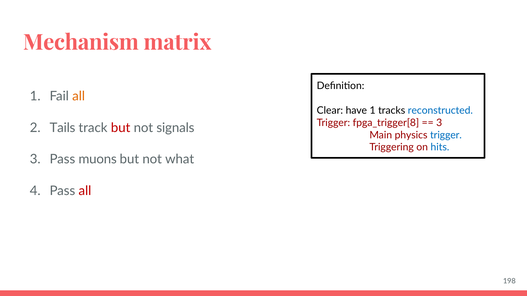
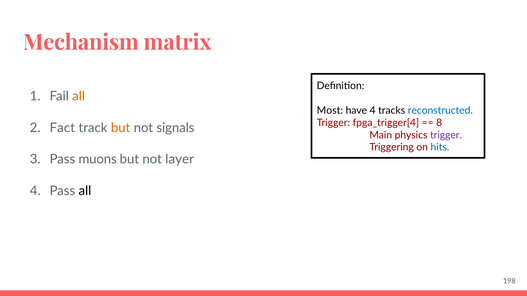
Clear: Clear -> Most (330, 111)
have 1: 1 -> 4 (373, 111)
fpga_trigger[8: fpga_trigger[8 -> fpga_trigger[4 (386, 123)
3: 3 -> 8 (439, 123)
Tails: Tails -> Fact (62, 128)
but colour: red -> orange (121, 128)
trigger colour: blue -> purple (446, 135)
what: what -> layer (180, 160)
all colour: red -> black (85, 191)
